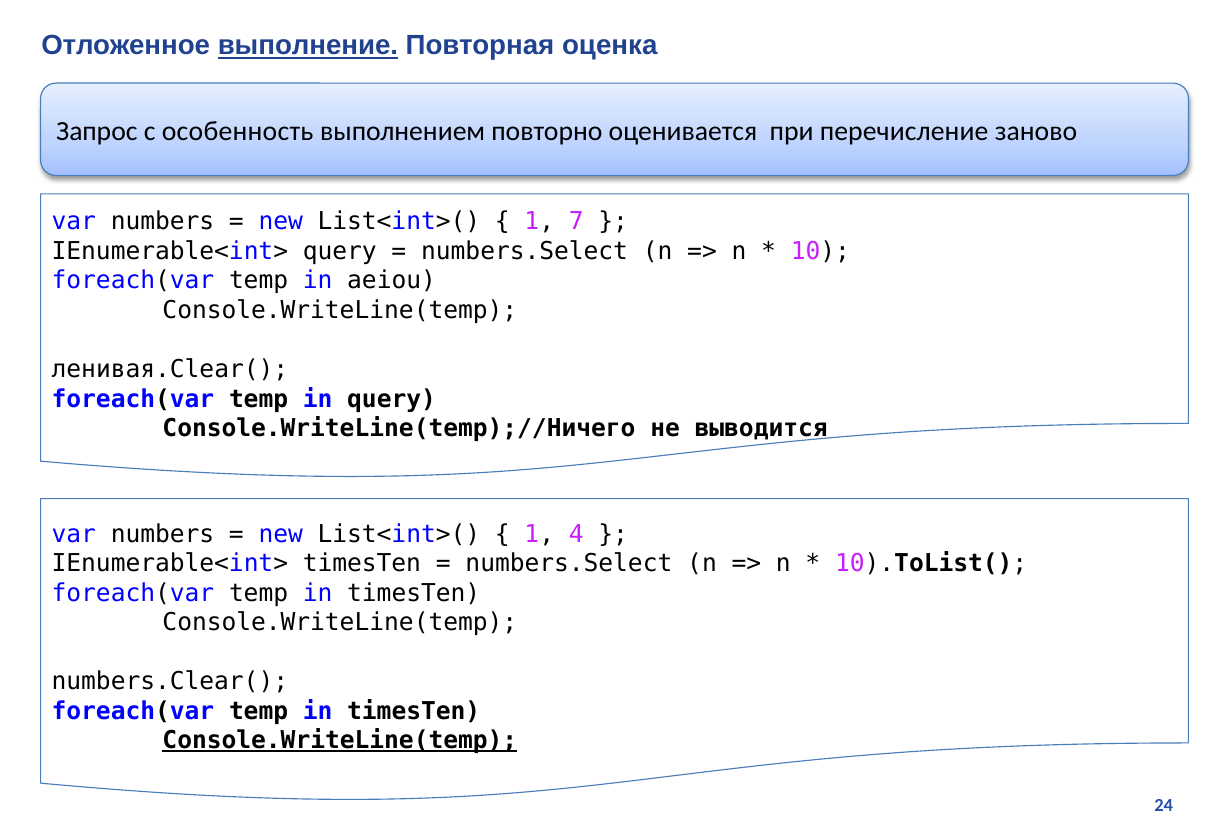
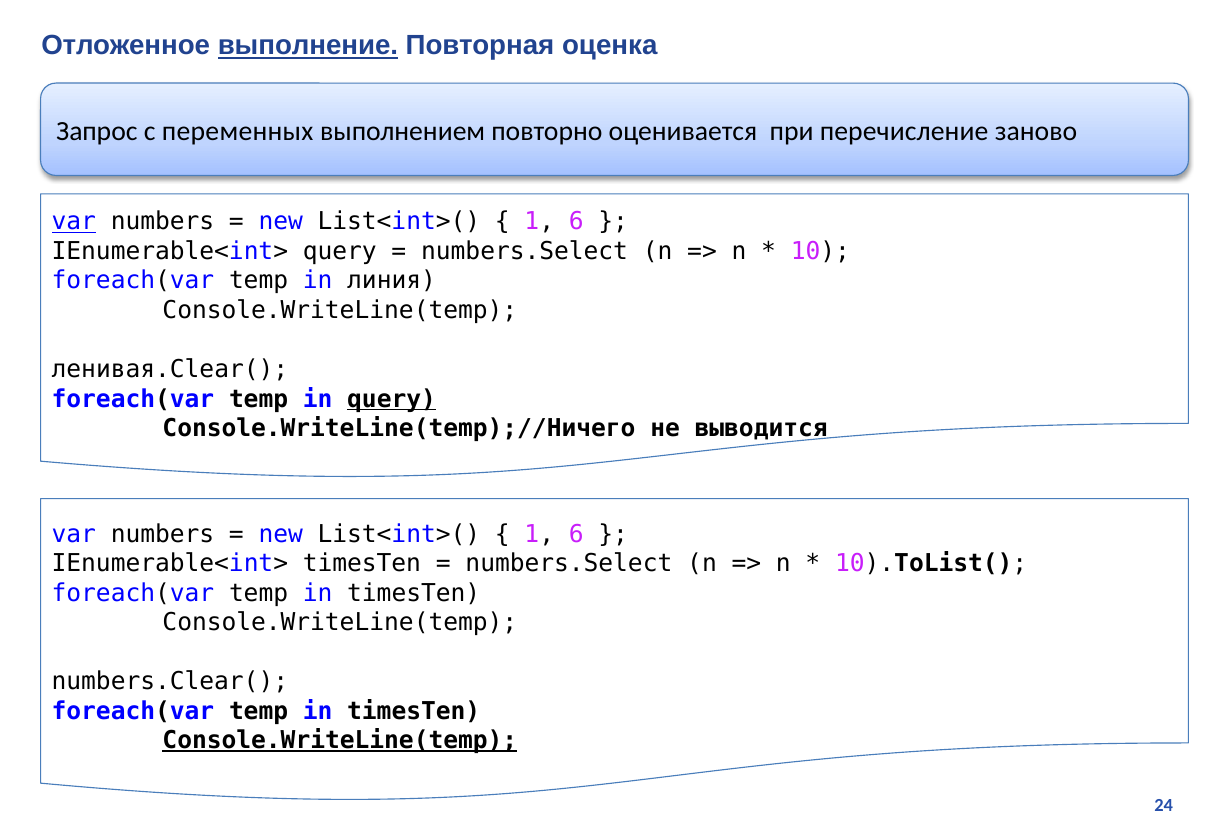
особенность: особенность -> переменных (238, 131)
var underline: none -> present (74, 222)
7: 7 -> 6 (576, 222)
aeiou: aeiou -> линия (392, 281)
query underline: none -> present (392, 399)
4: 4 -> 6 (576, 534)
